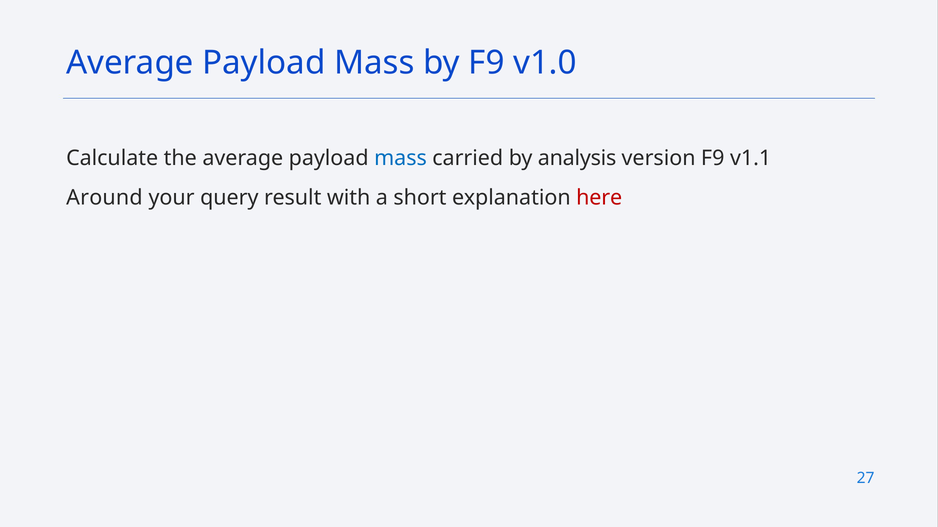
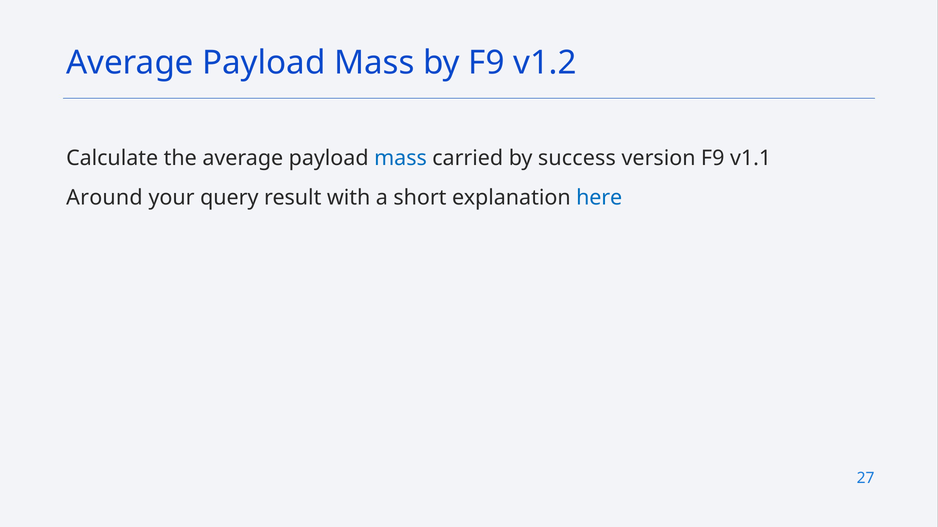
v1.0: v1.0 -> v1.2 (545, 63)
analysis: analysis -> success (577, 158)
here colour: red -> blue (599, 198)
